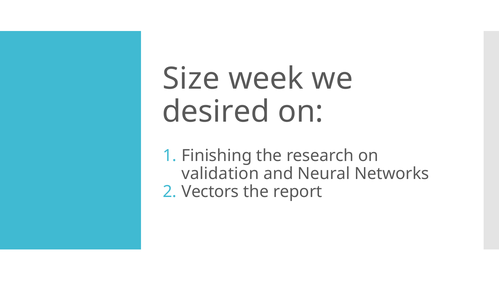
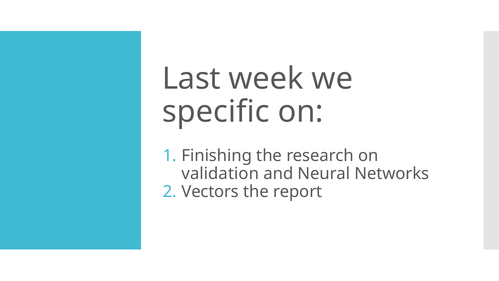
Size: Size -> Last (191, 78)
desired: desired -> specific (216, 112)
